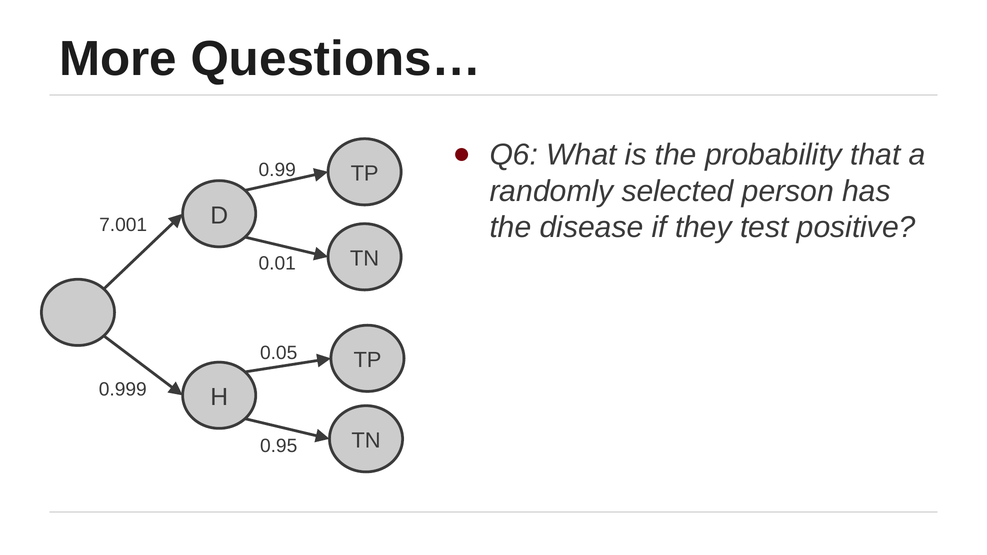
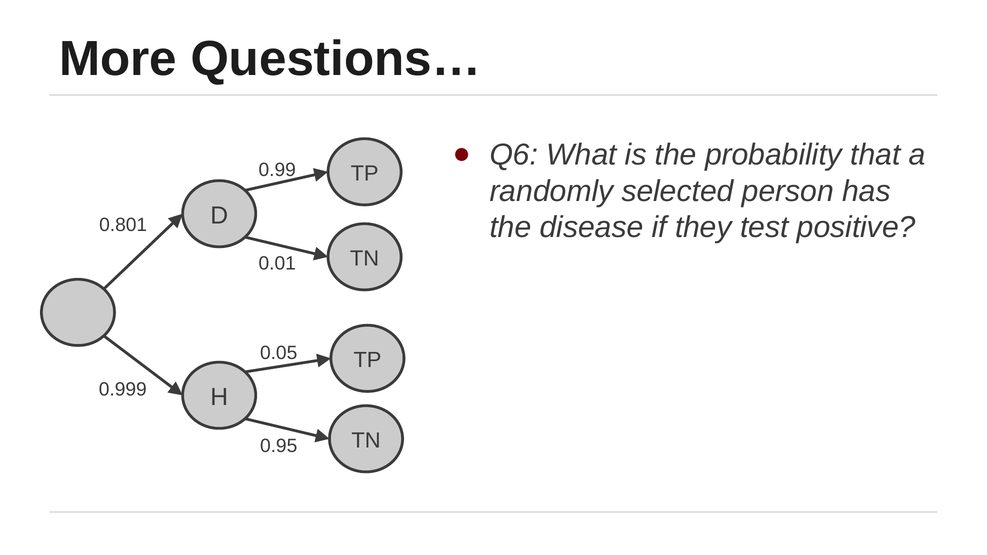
7.001: 7.001 -> 0.801 (123, 225)
